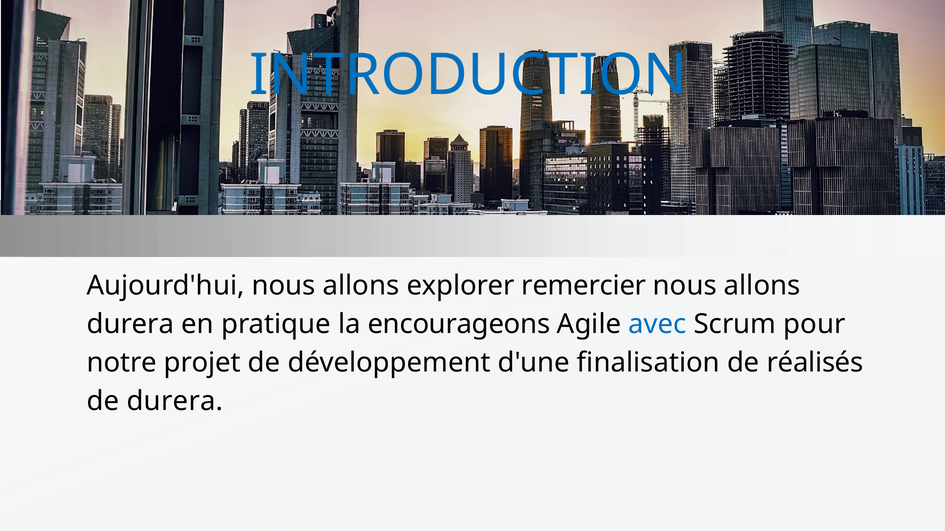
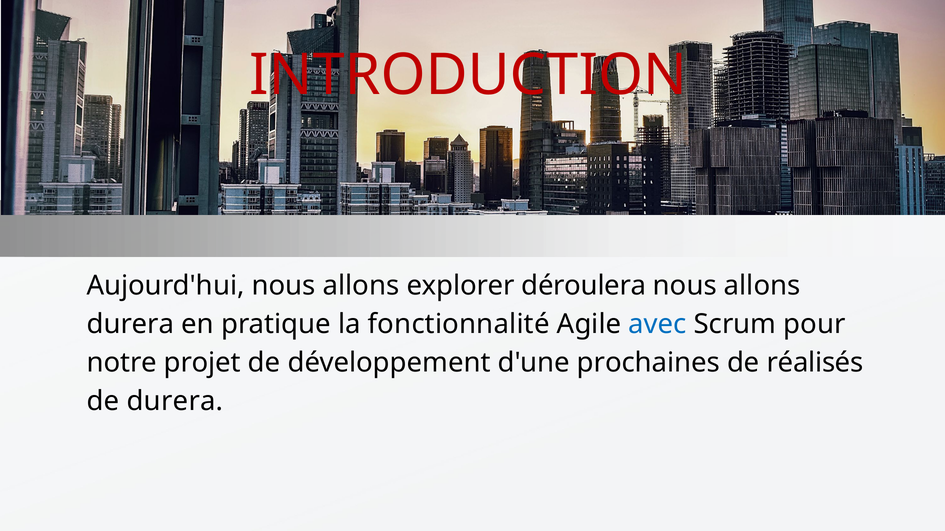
INTRODUCTION colour: blue -> red (468, 75)
remercier: remercier -> déroulera (584, 286)
encourageons: encourageons -> fonctionnalité (459, 324)
finalisation: finalisation -> prochaines (648, 363)
